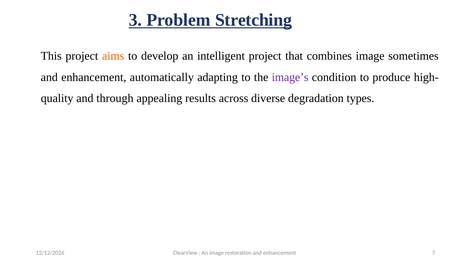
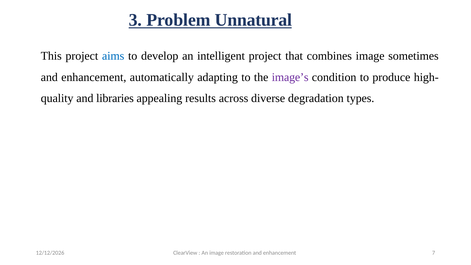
Stretching: Stretching -> Unnatural (253, 20)
aims colour: orange -> blue (113, 56)
through: through -> libraries (115, 98)
